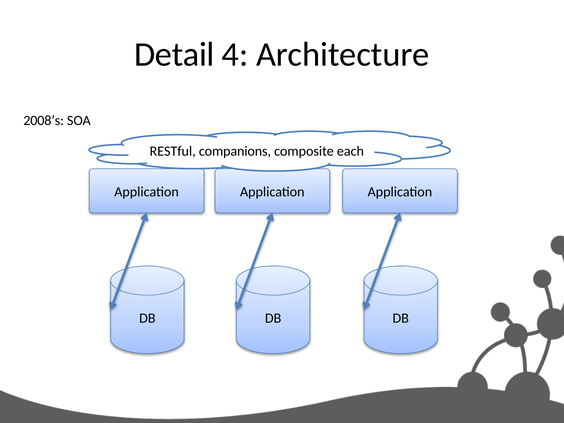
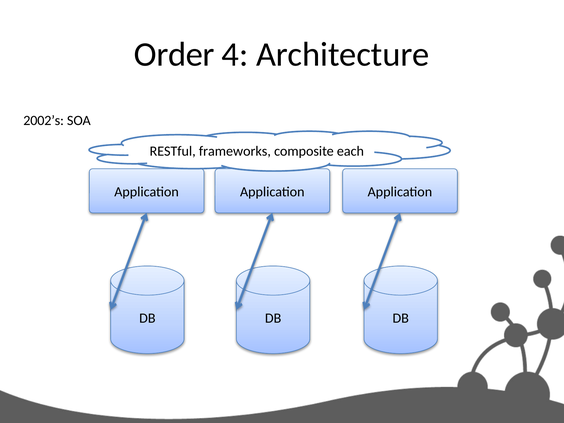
Detail: Detail -> Order (174, 55)
2008’s: 2008’s -> 2002’s (44, 120)
companions: companions -> frameworks (235, 151)
